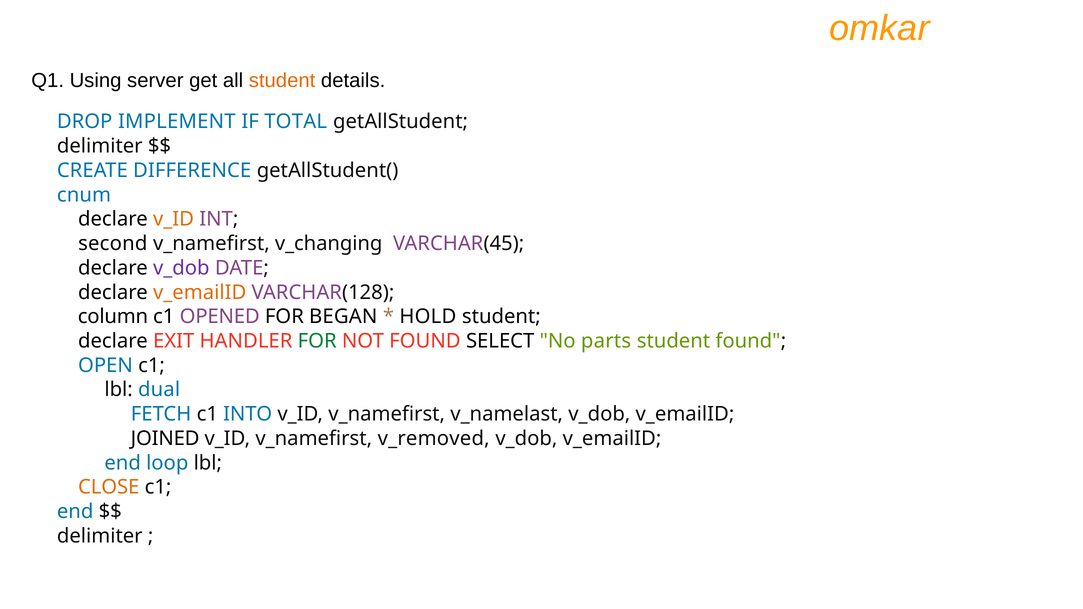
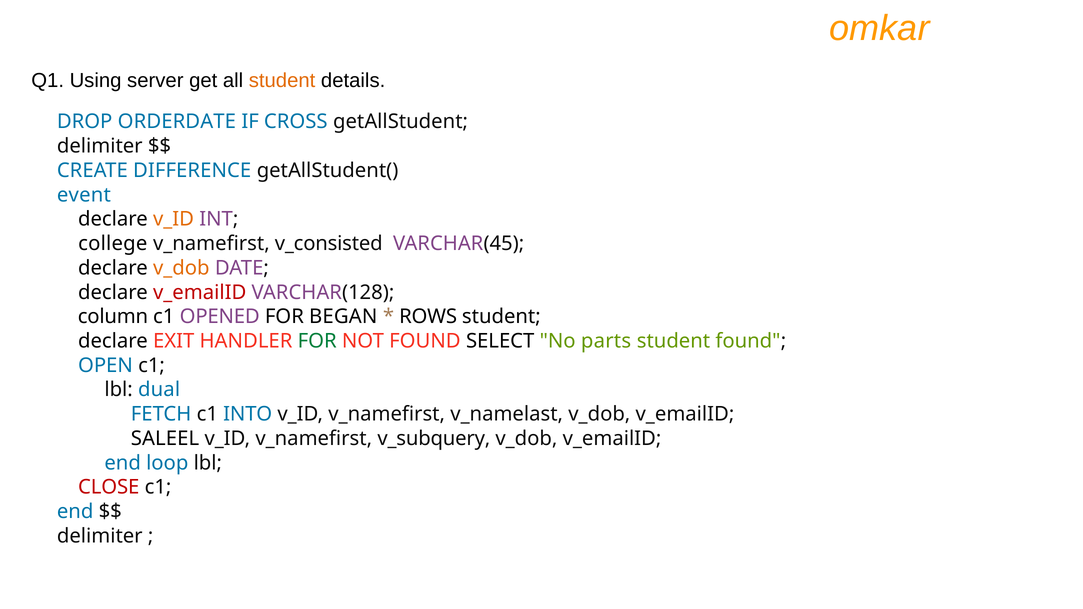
IMPLEMENT: IMPLEMENT -> ORDERDATE (177, 122)
TOTAL: TOTAL -> CROSS (296, 122)
cnum: cnum -> event (84, 195)
second: second -> college (113, 244)
v_changing: v_changing -> v_consisted (329, 244)
v_dob colour: purple -> orange (181, 268)
v_emailID colour: orange -> red (200, 292)
HOLD: HOLD -> ROWS (428, 317)
JOINED: JOINED -> SALEEL (165, 439)
v_removed: v_removed -> v_subquery (434, 439)
CLOSE colour: orange -> red (109, 487)
